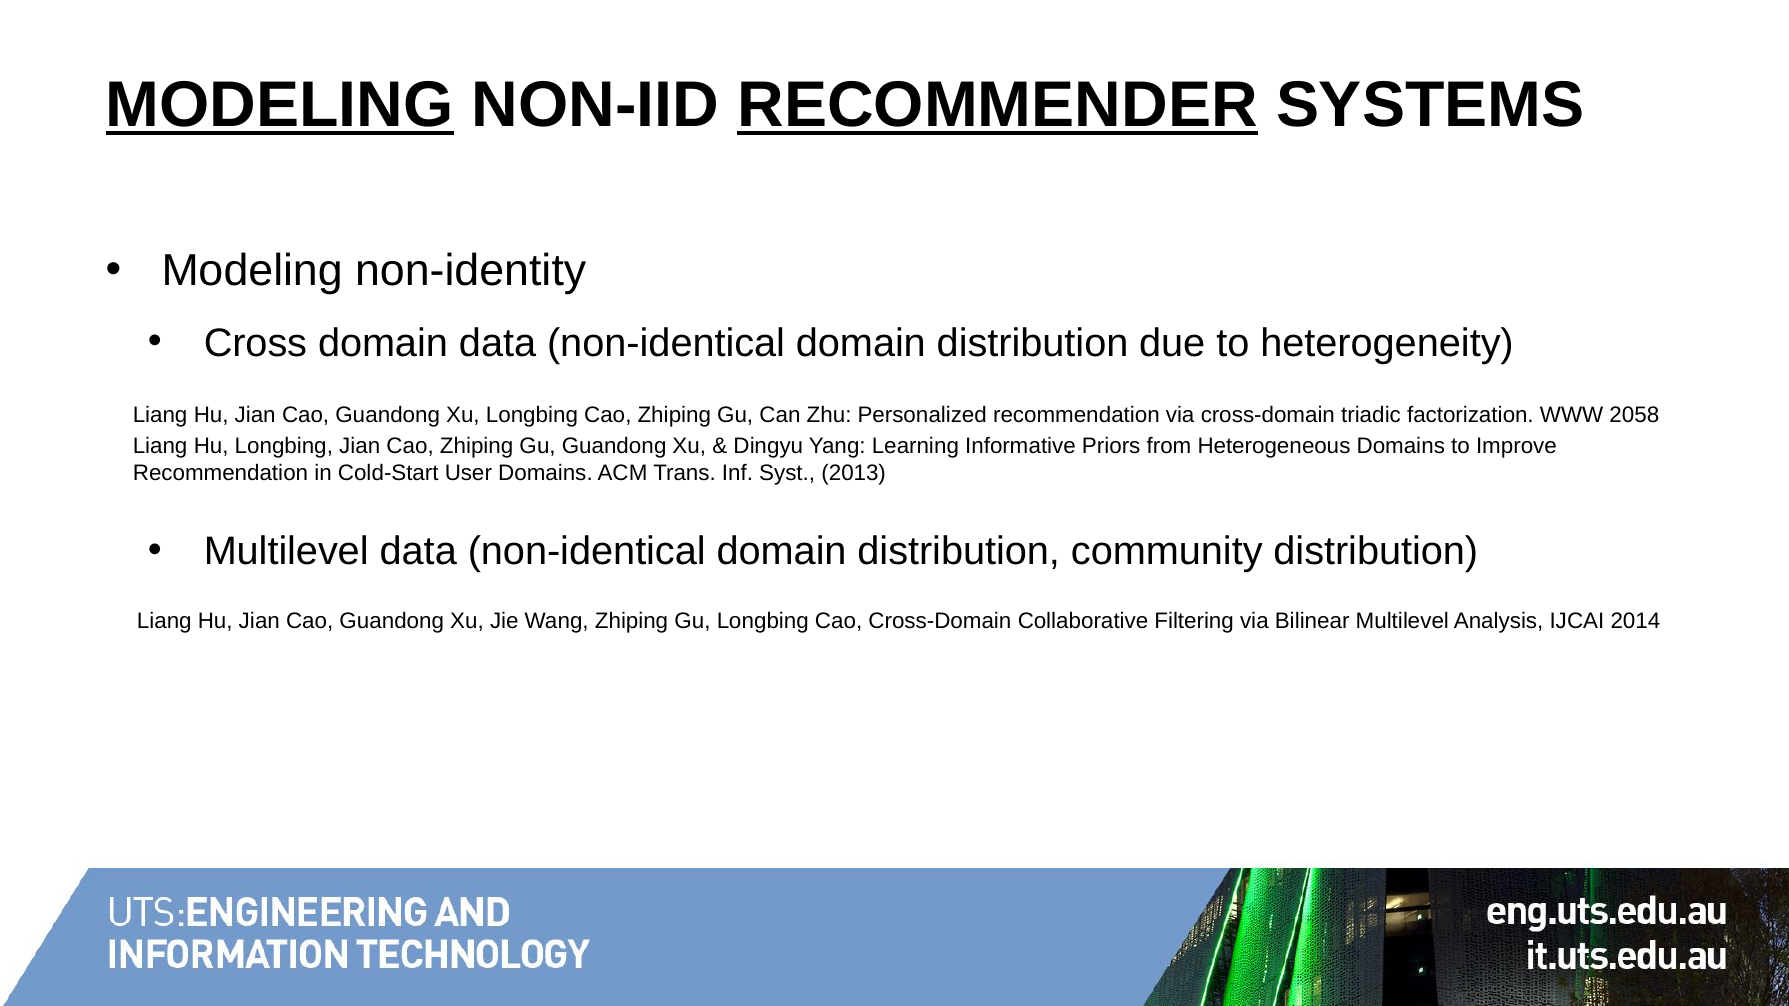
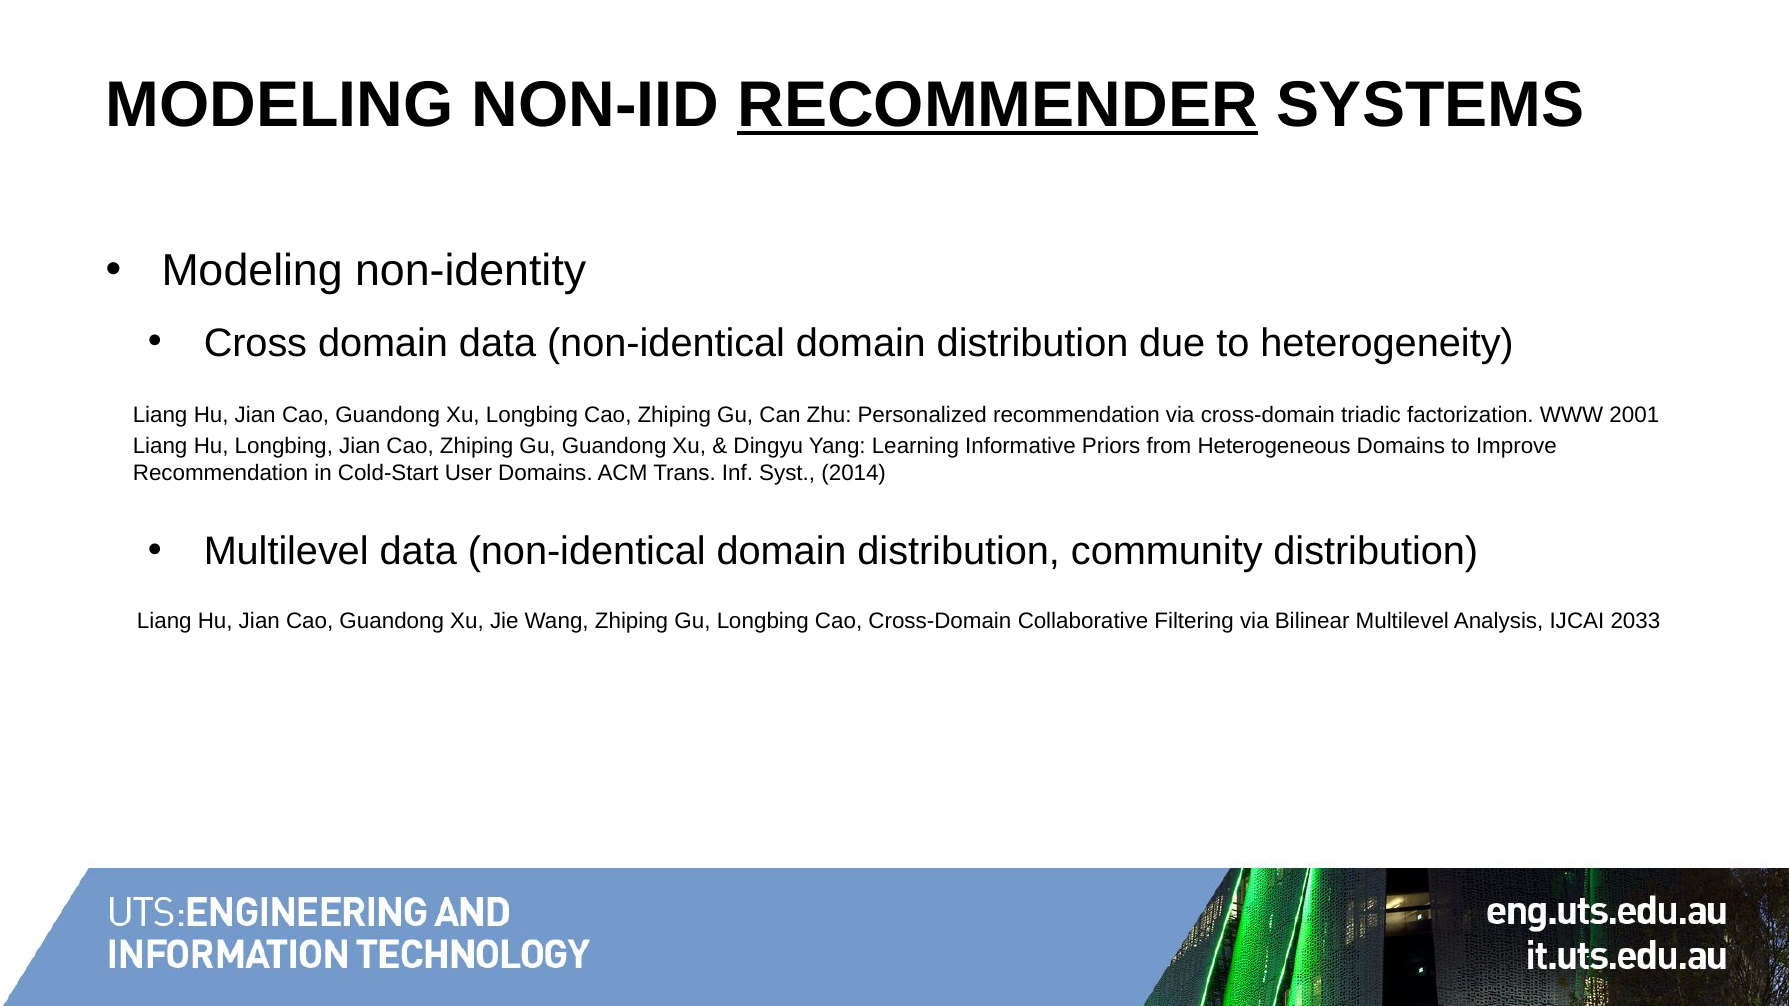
MODELING underline: present -> none (280, 105)
2058: 2058 -> 2001 (1634, 416)
2013: 2013 -> 2014 (854, 473)
2014: 2014 -> 2033 (1635, 622)
